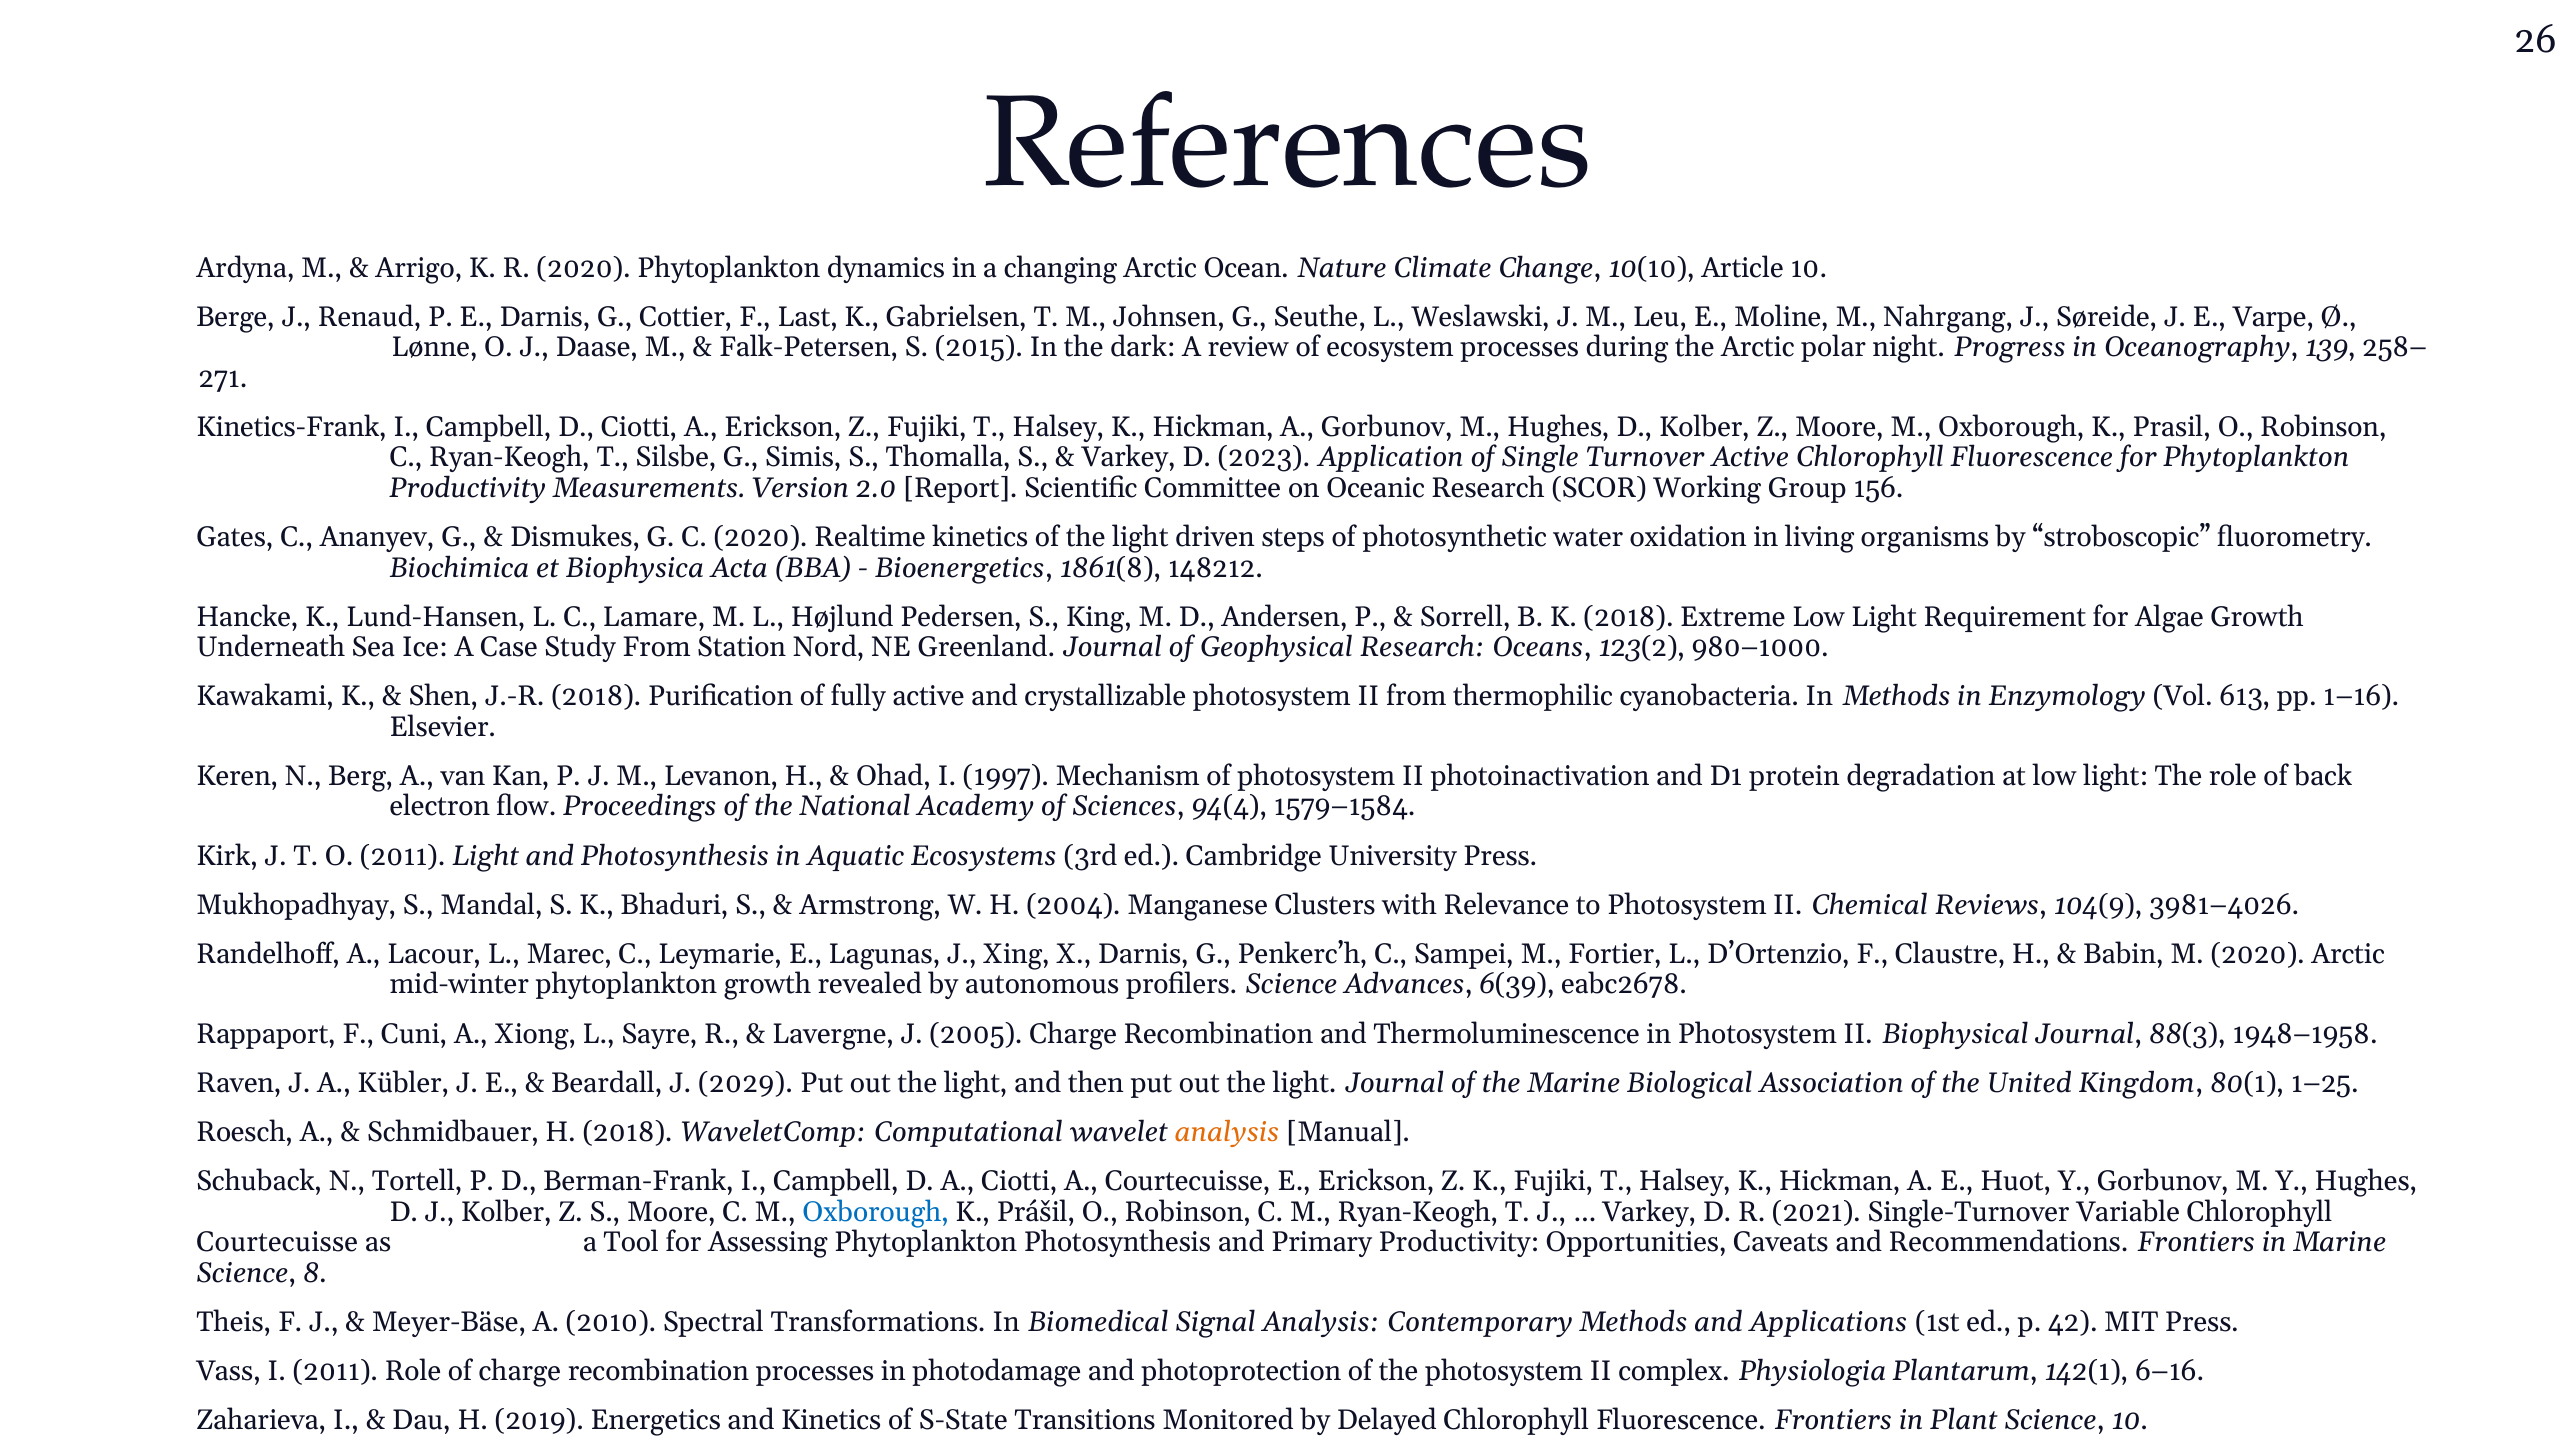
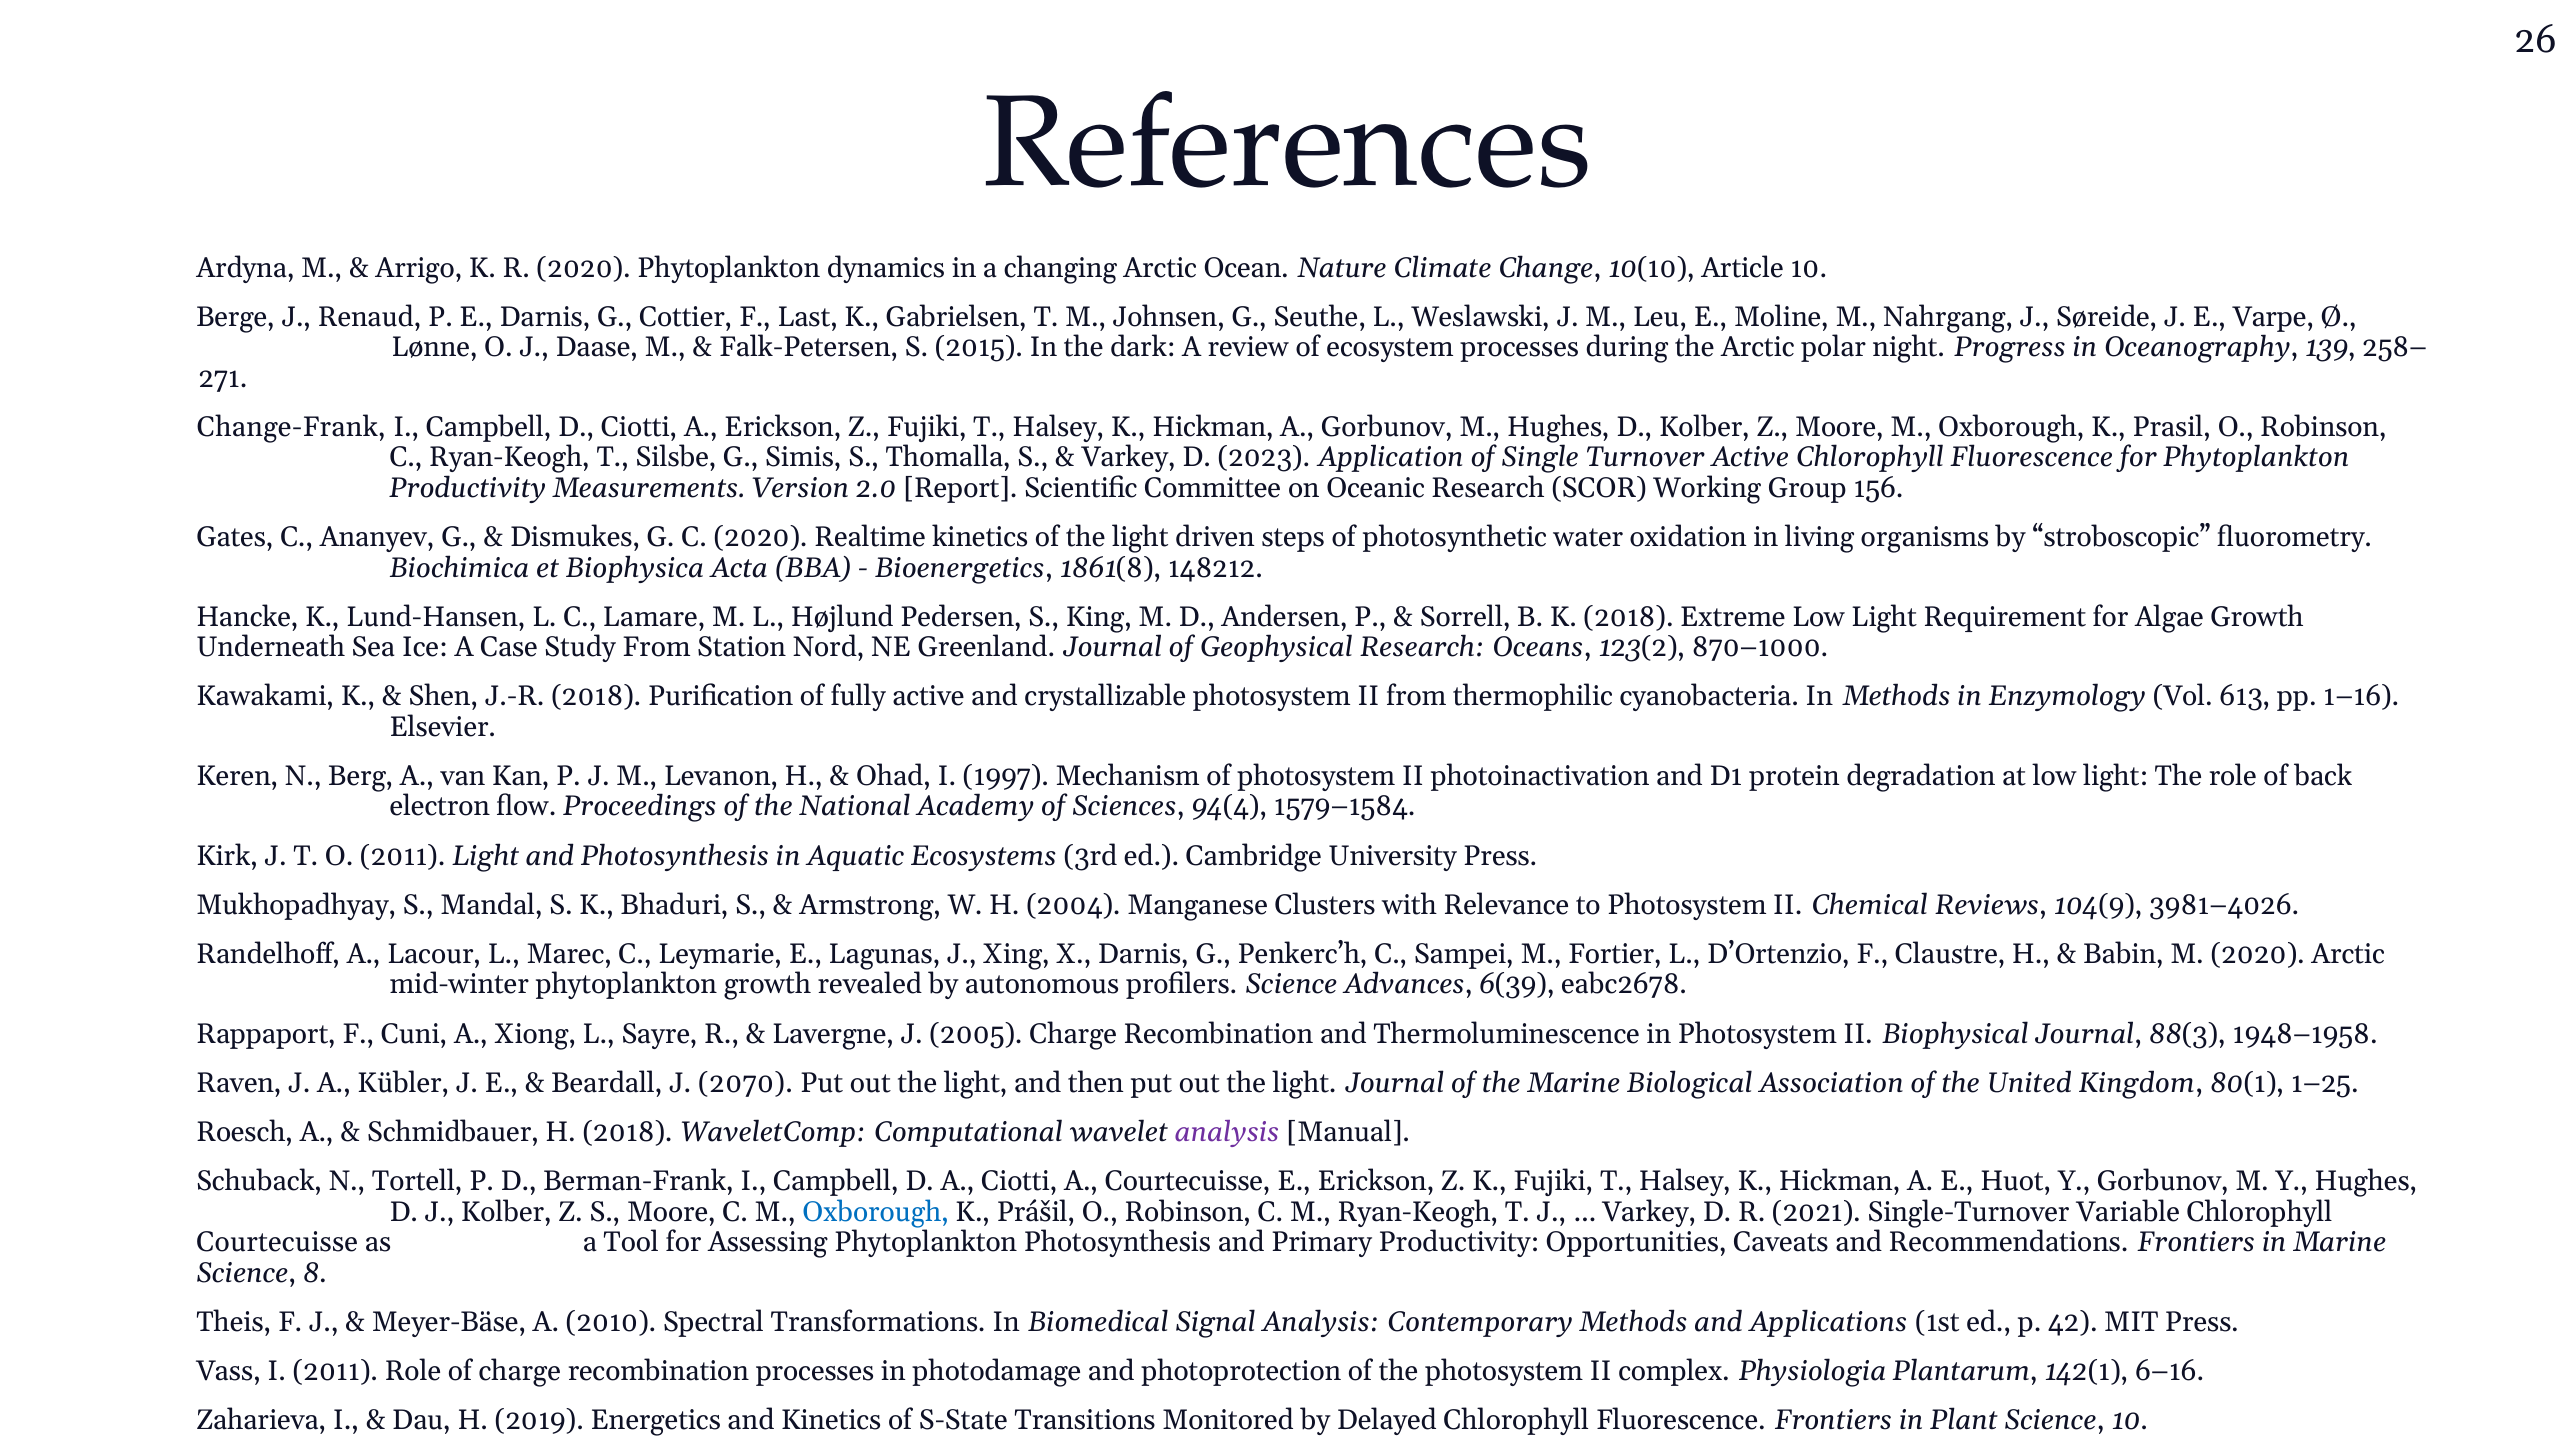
Kinetics-Frank: Kinetics-Frank -> Change-Frank (291, 427)
980–1000: 980–1000 -> 870–1000 (1760, 647)
2029: 2029 -> 2070 (746, 1083)
analysis colour: orange -> purple (1227, 1132)
